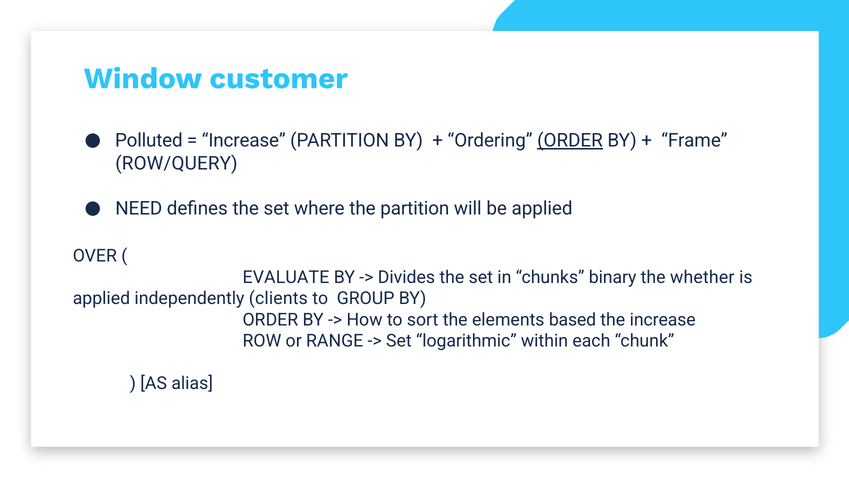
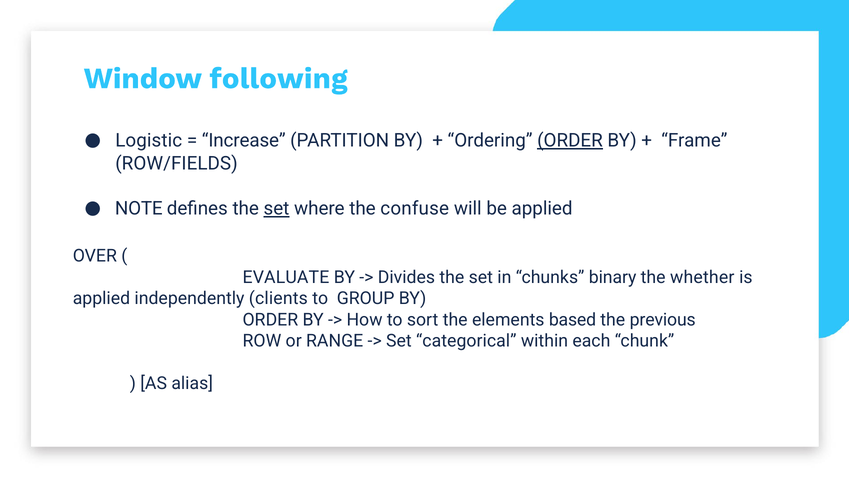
customer: customer -> following (279, 78)
Polluted: Polluted -> Logistic (149, 141)
ROW/QUERY: ROW/QUERY -> ROW/FIELDS (177, 163)
NEED: NEED -> NOTE (139, 208)
set underline: none -> present (276, 208)
the partition: partition -> confuse (415, 208)
the increase: increase -> previous (663, 319)
logarithmic: logarithmic -> categorical (466, 341)
